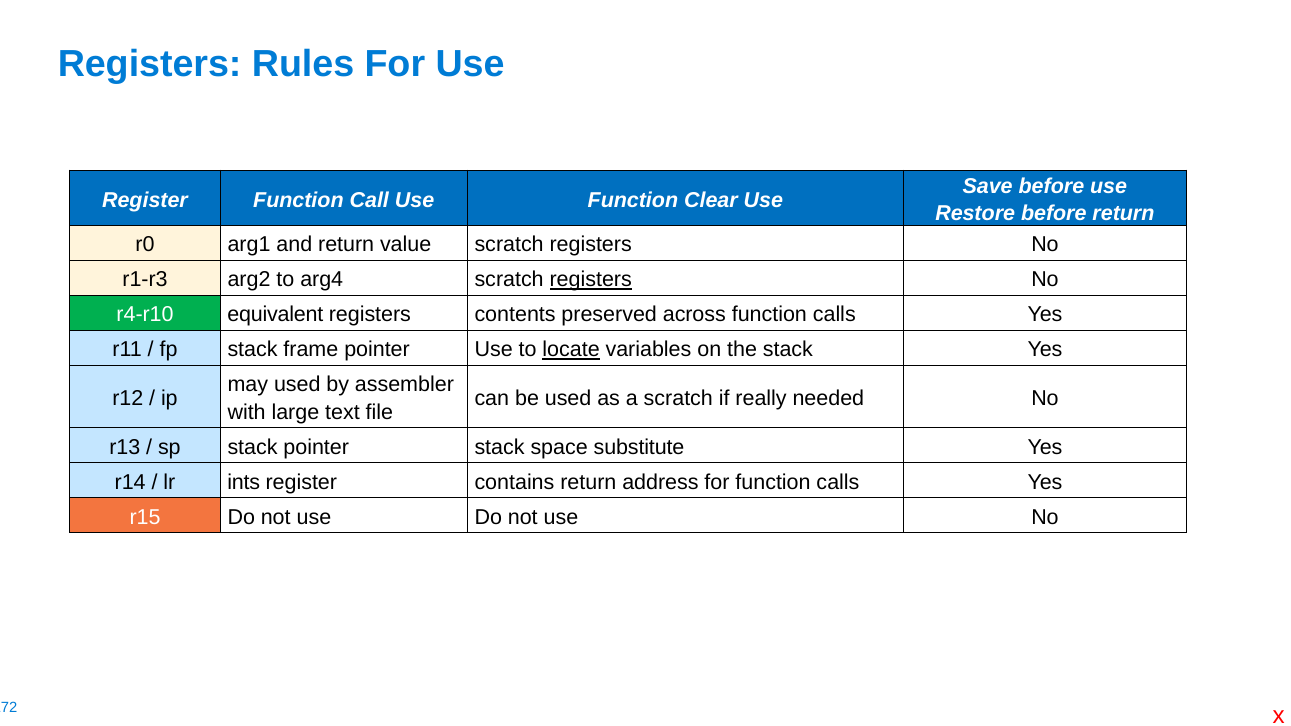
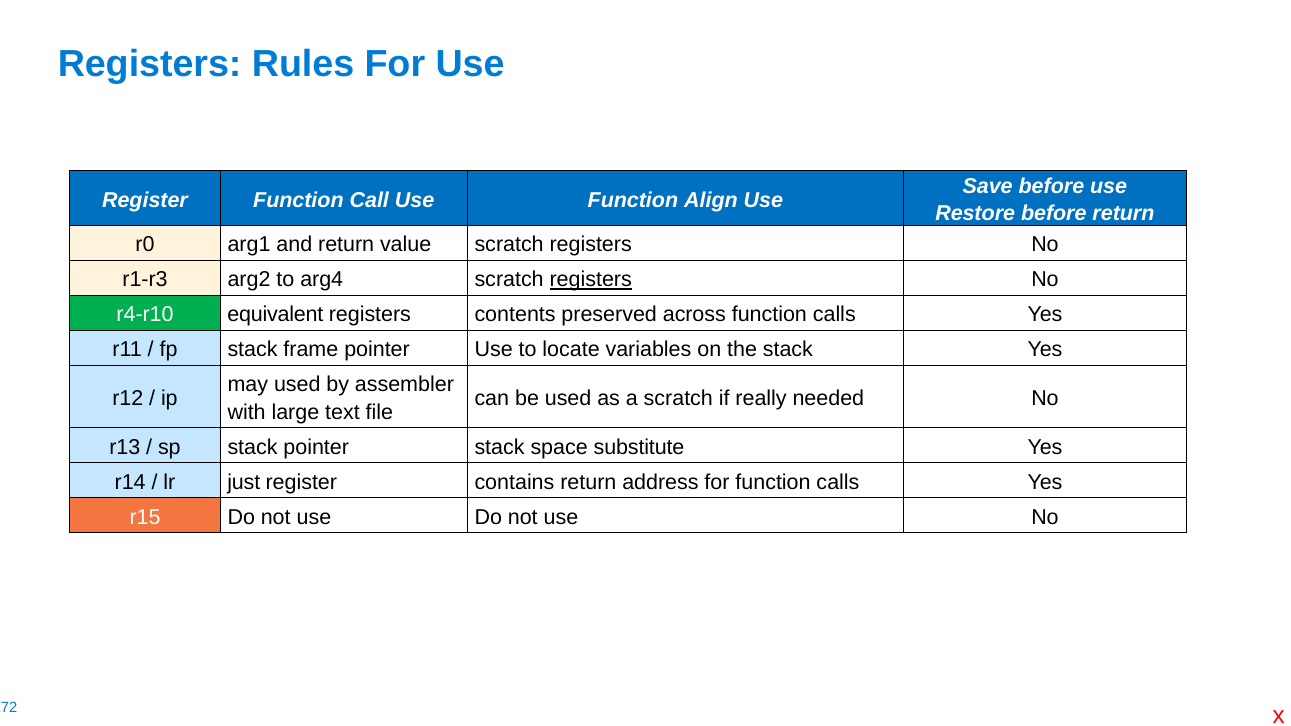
Clear: Clear -> Align (711, 200)
locate underline: present -> none (571, 350)
ints: ints -> just (244, 482)
